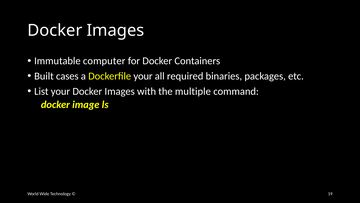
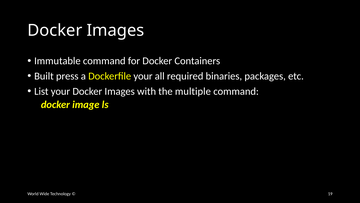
Immutable computer: computer -> command (104, 61)
cases: cases -> press (67, 76)
